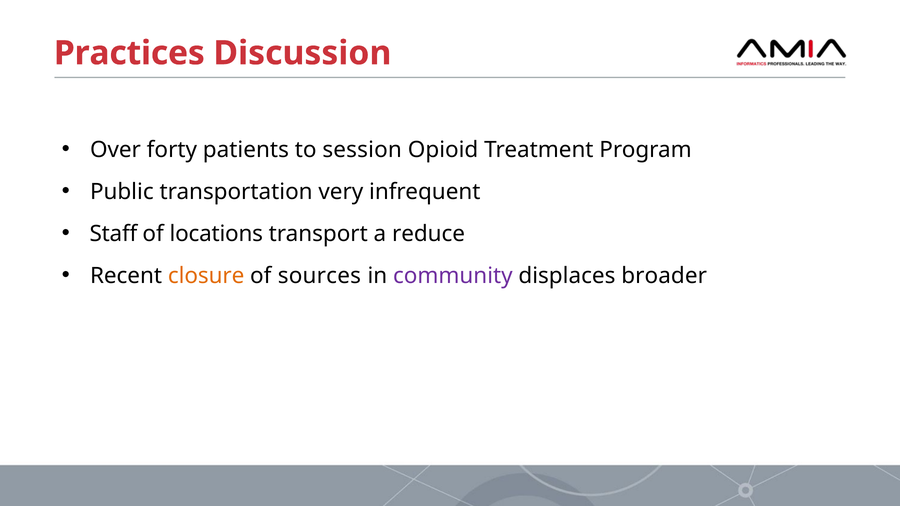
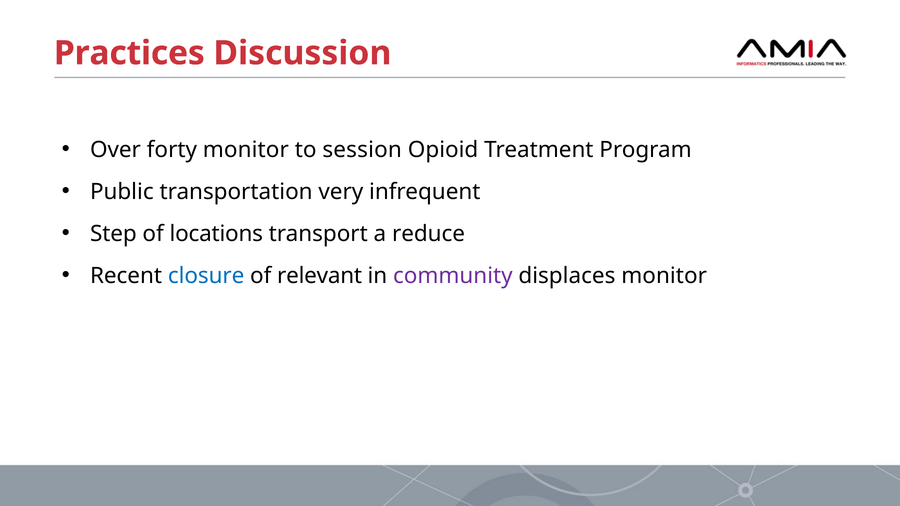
forty patients: patients -> monitor (246, 150)
Staff: Staff -> Step (113, 234)
closure colour: orange -> blue (206, 276)
sources: sources -> relevant (320, 276)
displaces broader: broader -> monitor (664, 276)
